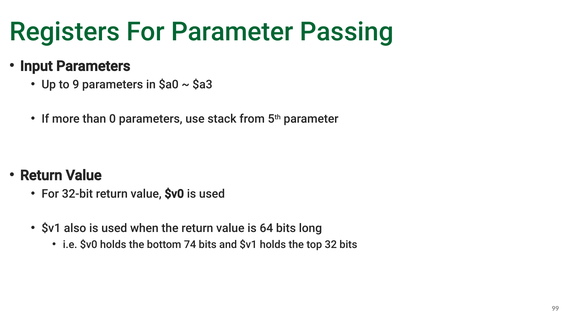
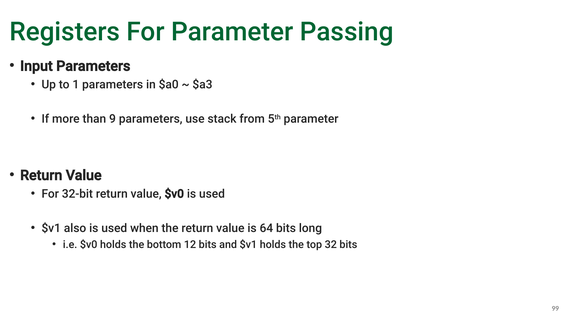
9: 9 -> 1 (76, 84)
0: 0 -> 9 (112, 119)
74: 74 -> 12 (190, 244)
